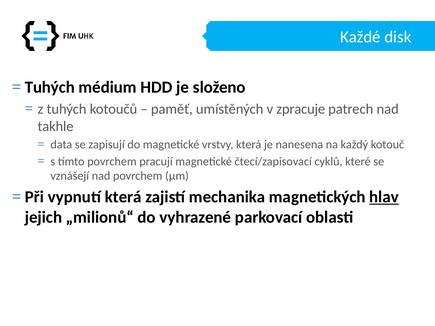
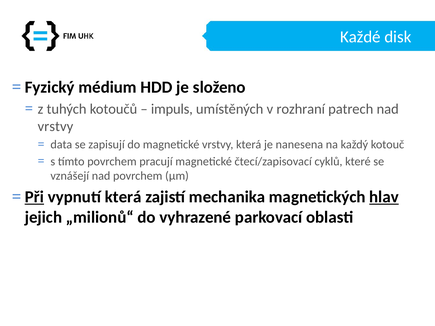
Tuhých: Tuhých -> Fyzický (50, 87)
paměť: paměť -> impuls (172, 109)
zpracuje: zpracuje -> rozhraní (301, 109)
takhle: takhle -> vrstvy (55, 126)
Při underline: none -> present (34, 197)
